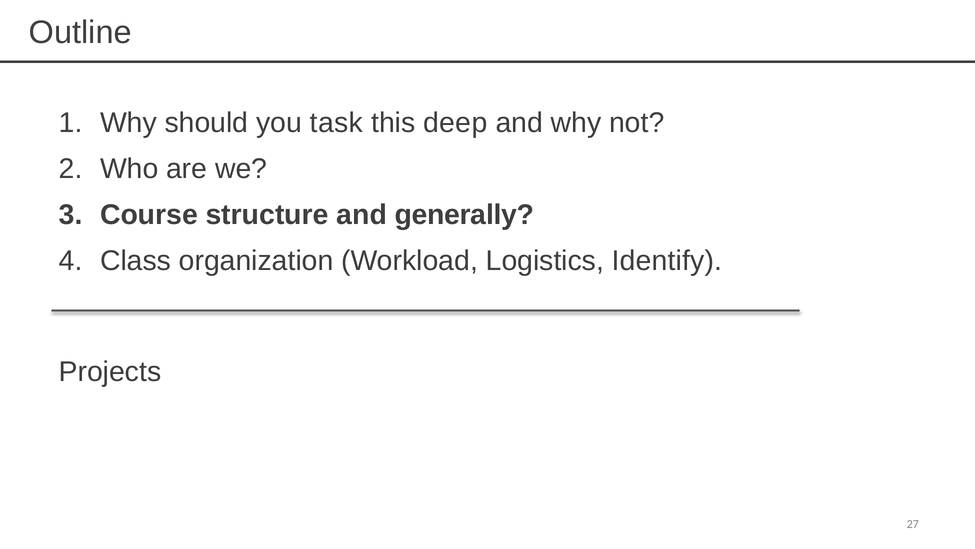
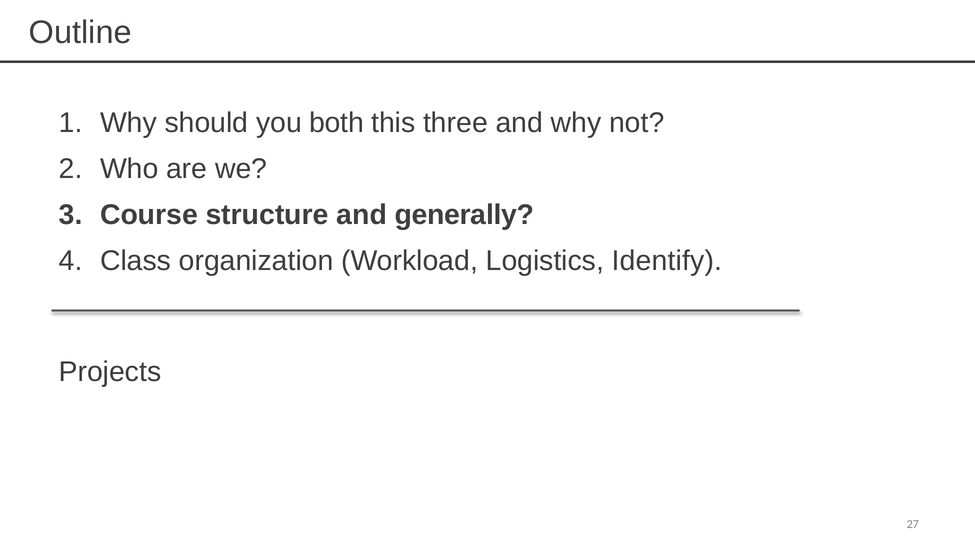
task: task -> both (337, 123)
deep: deep -> three (455, 123)
